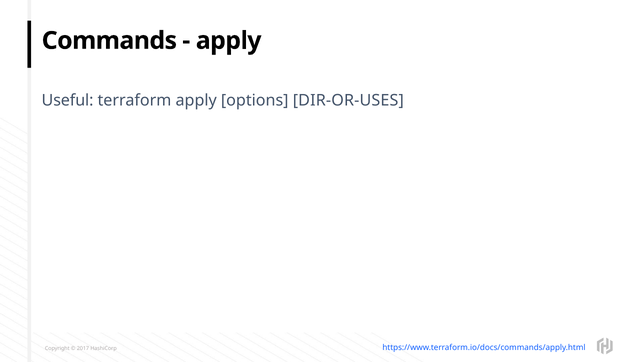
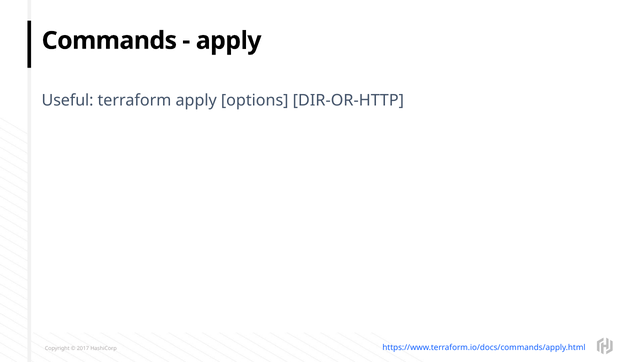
DIR-OR-USES: DIR-OR-USES -> DIR-OR-HTTP (348, 100)
